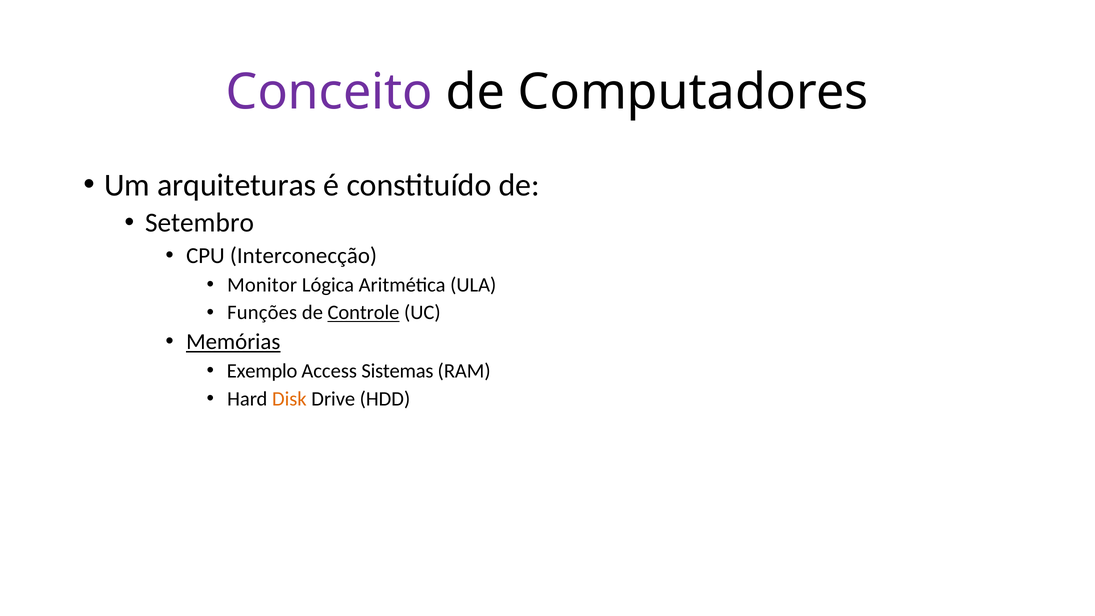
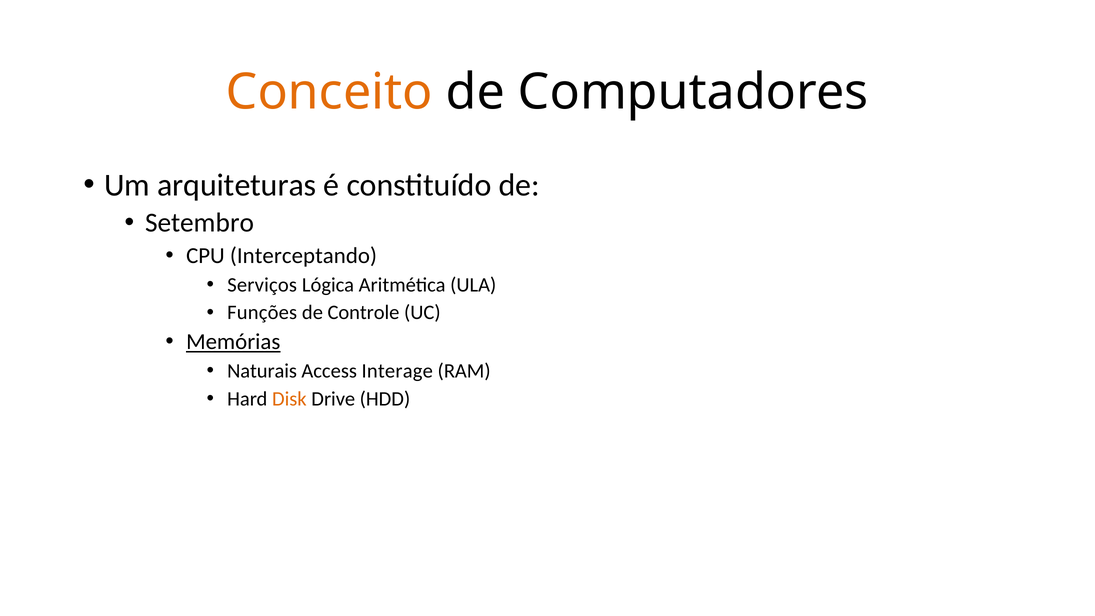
Conceito colour: purple -> orange (329, 92)
Interconecção: Interconecção -> Interceptando (303, 256)
Monitor: Monitor -> Serviços (262, 285)
Controle underline: present -> none (363, 313)
Exemplo: Exemplo -> Naturais (262, 371)
Sistemas: Sistemas -> Interage (397, 371)
